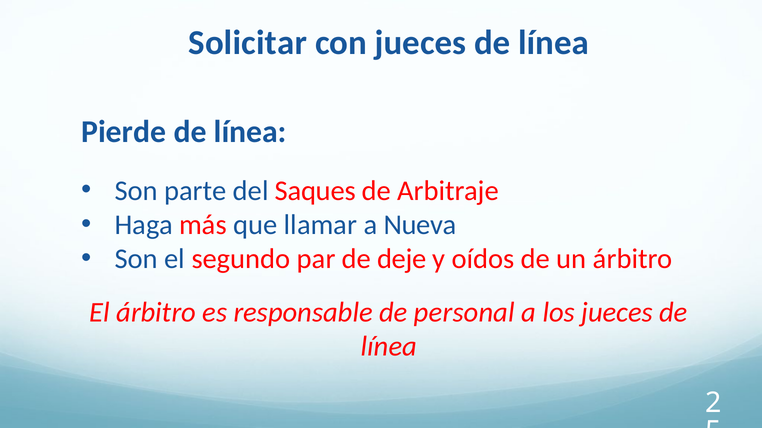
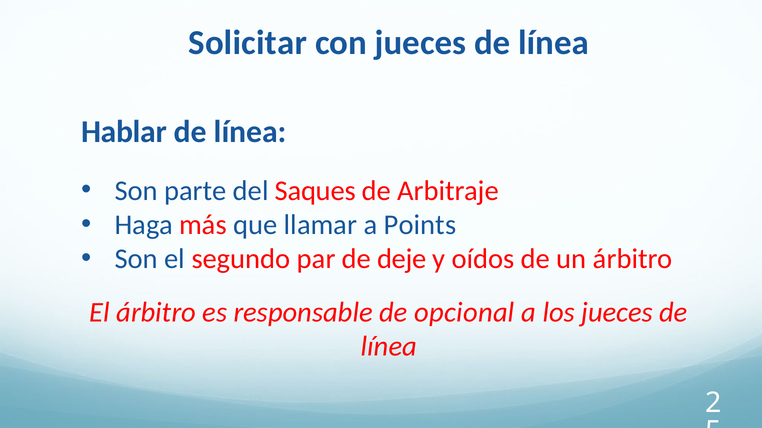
Pierde: Pierde -> Hablar (124, 132)
Nueva: Nueva -> Points (420, 225)
personal: personal -> opcional (464, 313)
